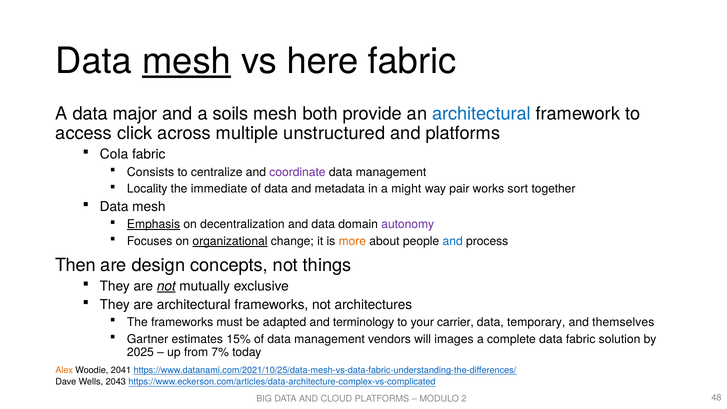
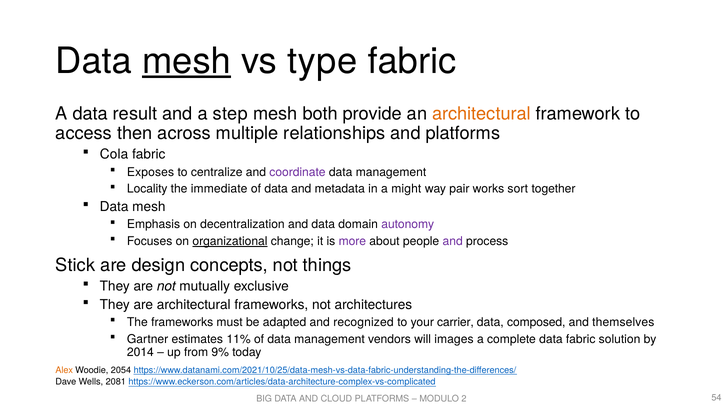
here: here -> type (322, 61)
major: major -> result (135, 114)
soils: soils -> step (230, 114)
architectural colour: blue -> orange (481, 114)
click: click -> then (135, 133)
unstructured: unstructured -> relationships (334, 133)
Consists: Consists -> Exposes (151, 172)
Emphasis underline: present -> none (154, 224)
more colour: orange -> purple (352, 241)
and colour: blue -> purple (453, 241)
Then: Then -> Stick (75, 265)
not underline: present -> none (166, 286)
terminology: terminology -> recognized (363, 322)
temporary: temporary -> composed (536, 322)
15%: 15% -> 11% (239, 339)
2025: 2025 -> 2014 (140, 352)
7%: 7% -> 9% (220, 352)
2041: 2041 -> 2054 (121, 370)
2043: 2043 -> 2081 (116, 382)
48: 48 -> 54 (716, 398)
